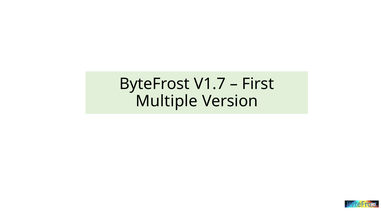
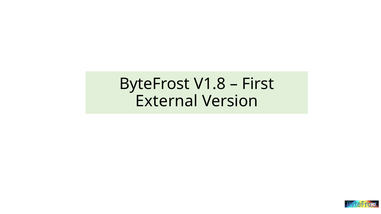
V1.7: V1.7 -> V1.8 (210, 84)
Multiple: Multiple -> External (167, 101)
